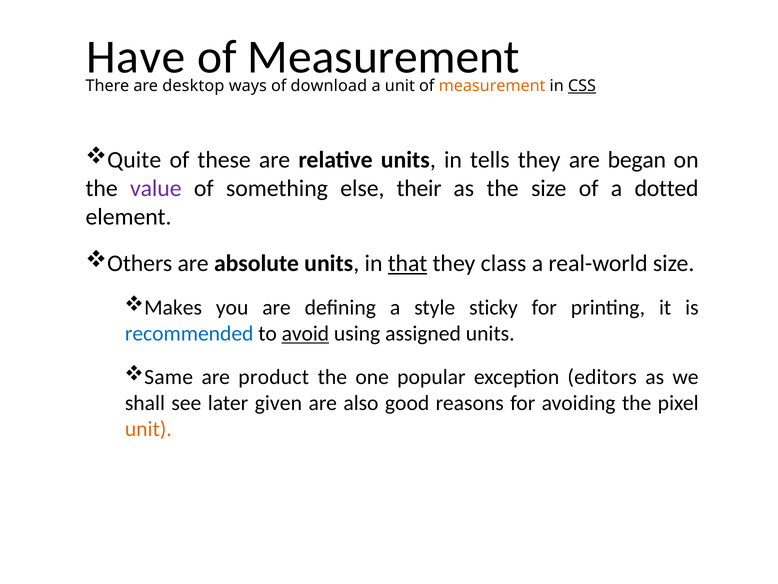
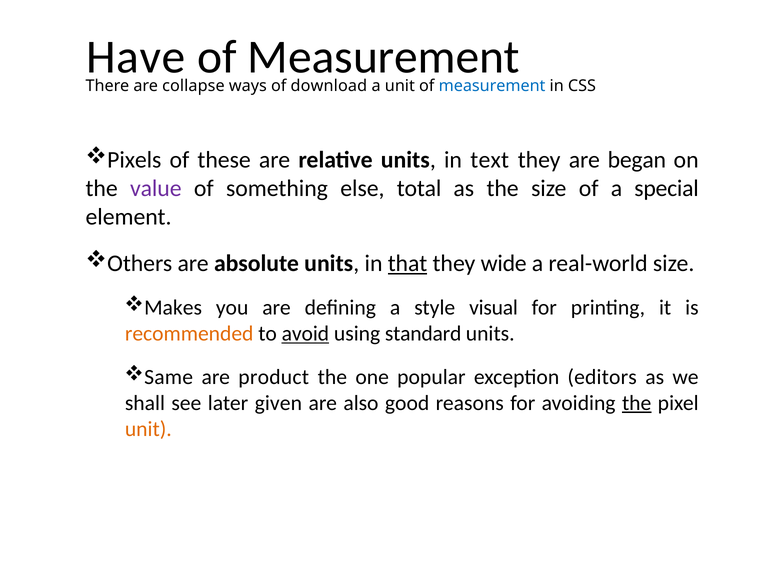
desktop: desktop -> collapse (193, 86)
measurement colour: orange -> blue (492, 86)
CSS underline: present -> none (582, 86)
Quite: Quite -> Pixels (134, 160)
tells: tells -> text (490, 160)
their: their -> total (419, 188)
dotted: dotted -> special (667, 188)
class: class -> wide (504, 263)
sticky: sticky -> visual (494, 307)
recommended colour: blue -> orange (189, 333)
assigned: assigned -> standard (423, 333)
the underline: none -> present (637, 403)
